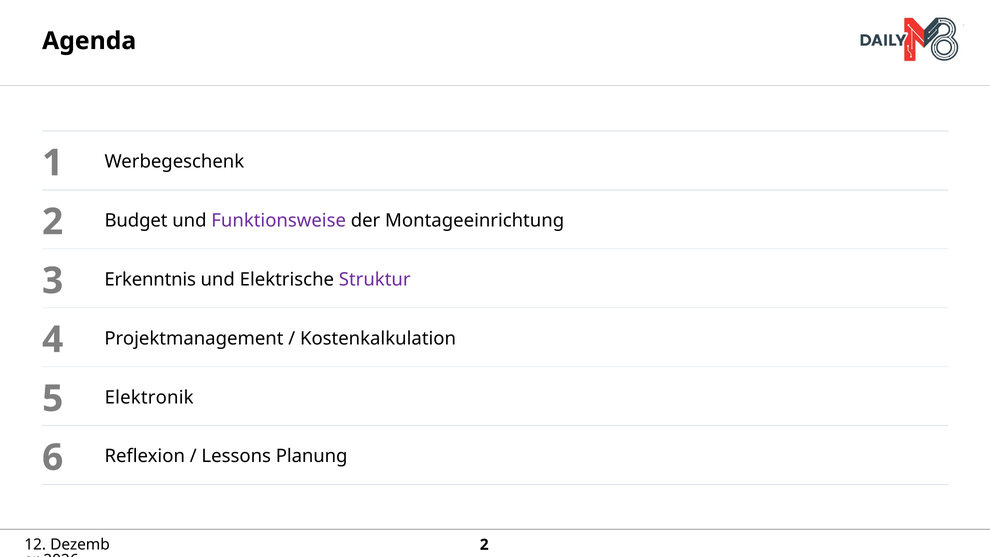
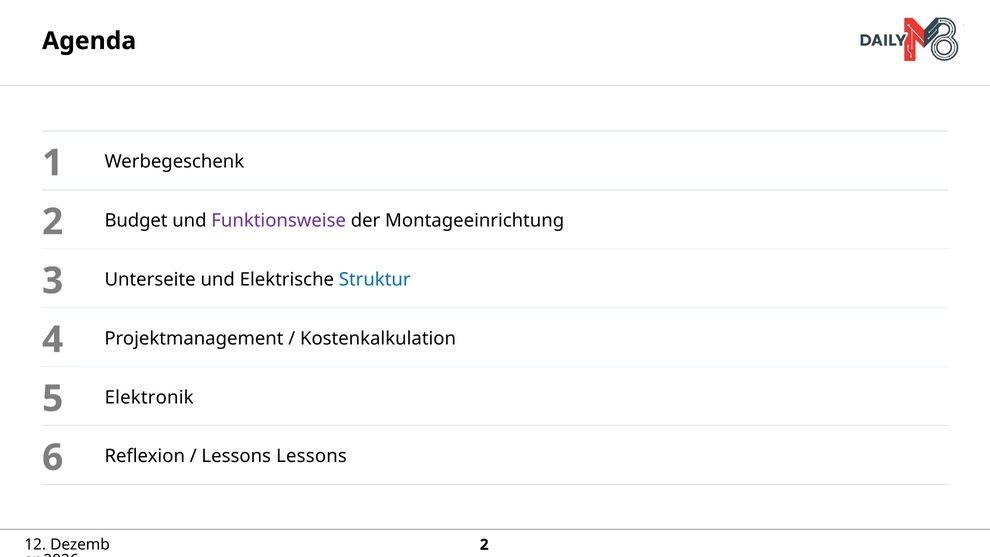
Erkenntnis: Erkenntnis -> Unterseite (150, 280)
Struktur colour: purple -> blue (375, 280)
Lessons Planung: Planung -> Lessons (312, 456)
